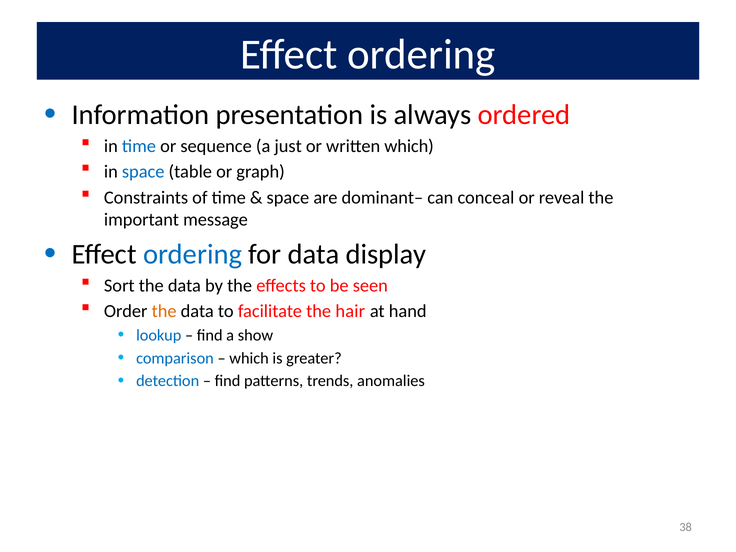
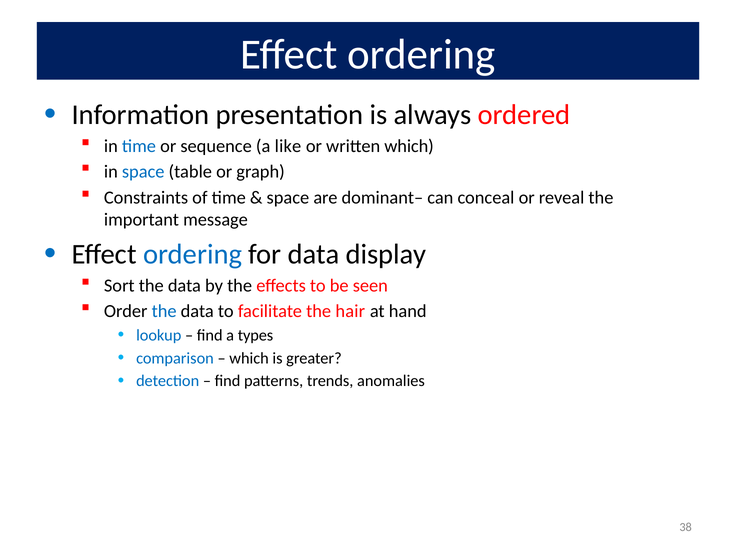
just: just -> like (288, 146)
the colour: orange -> blue (164, 311)
show: show -> types (255, 335)
